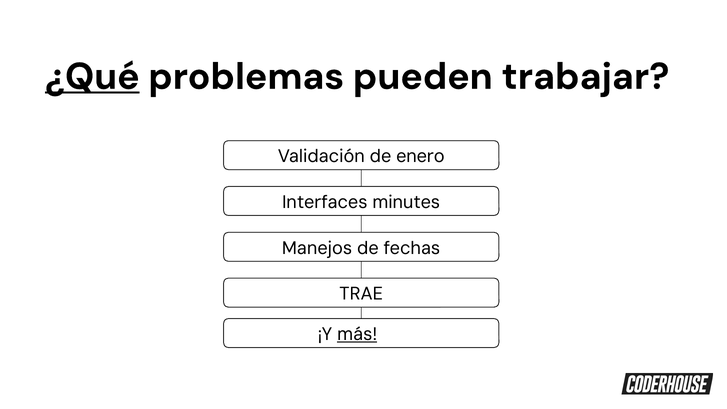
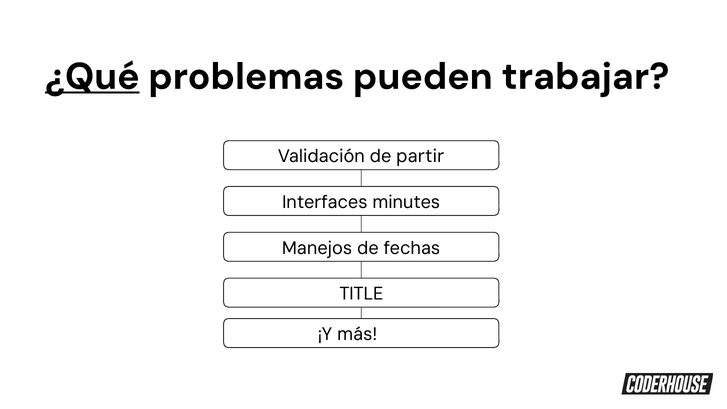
enero: enero -> partir (420, 156)
TRAE: TRAE -> TITLE (361, 294)
más underline: present -> none (357, 334)
